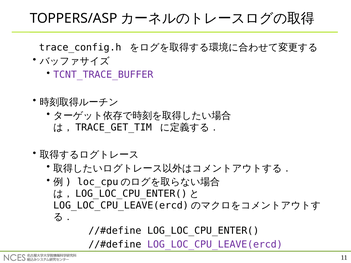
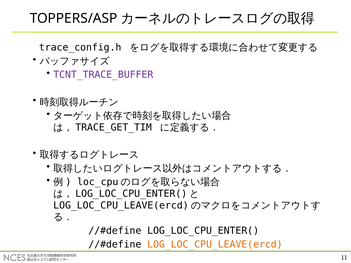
LOG_LOC_CPU_LEAVE(ercd colour: purple -> orange (215, 245)
